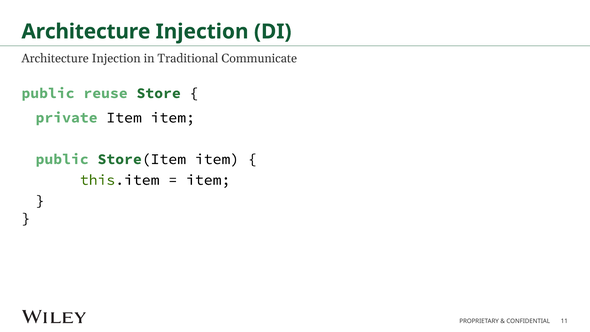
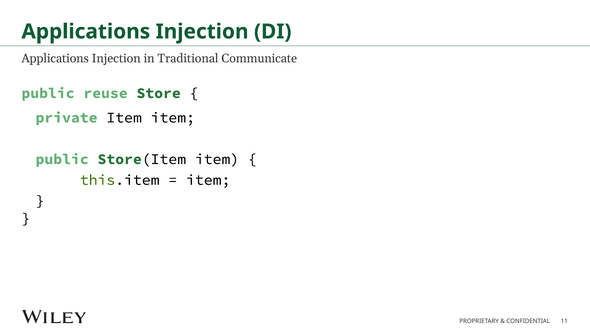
Architecture: Architecture -> Applications (86, 32)
Architecture: Architecture -> Applications (55, 58)
